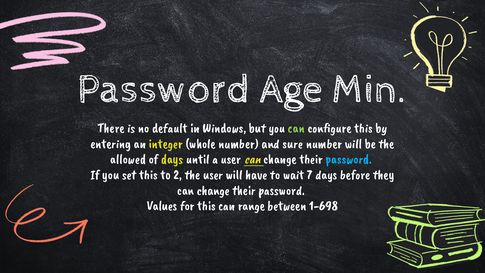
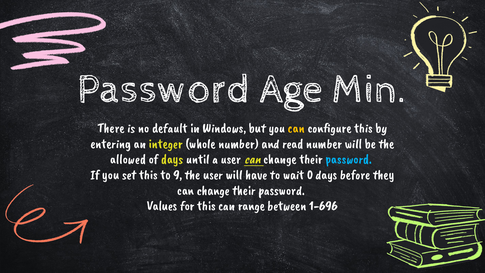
can colour: light green -> yellow (296, 128)
sure: sure -> read (293, 143)
2: 2 -> 9 (178, 175)
7: 7 -> 0 (310, 175)
1-698: 1-698 -> 1-696 (324, 206)
